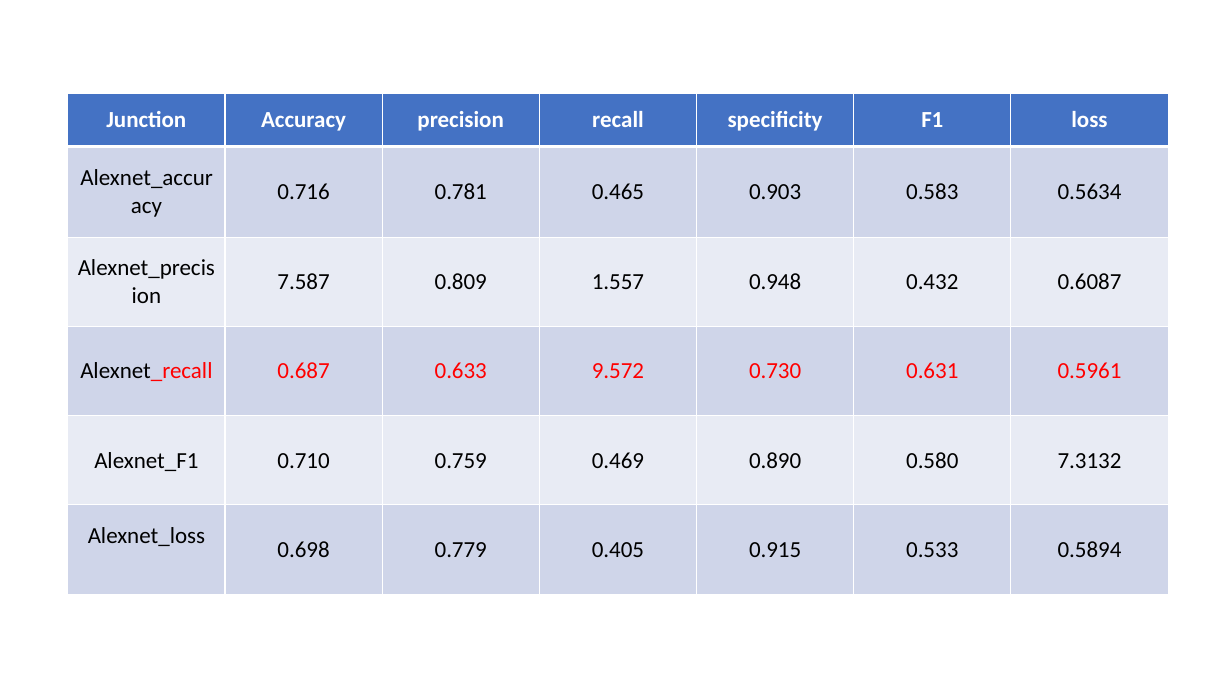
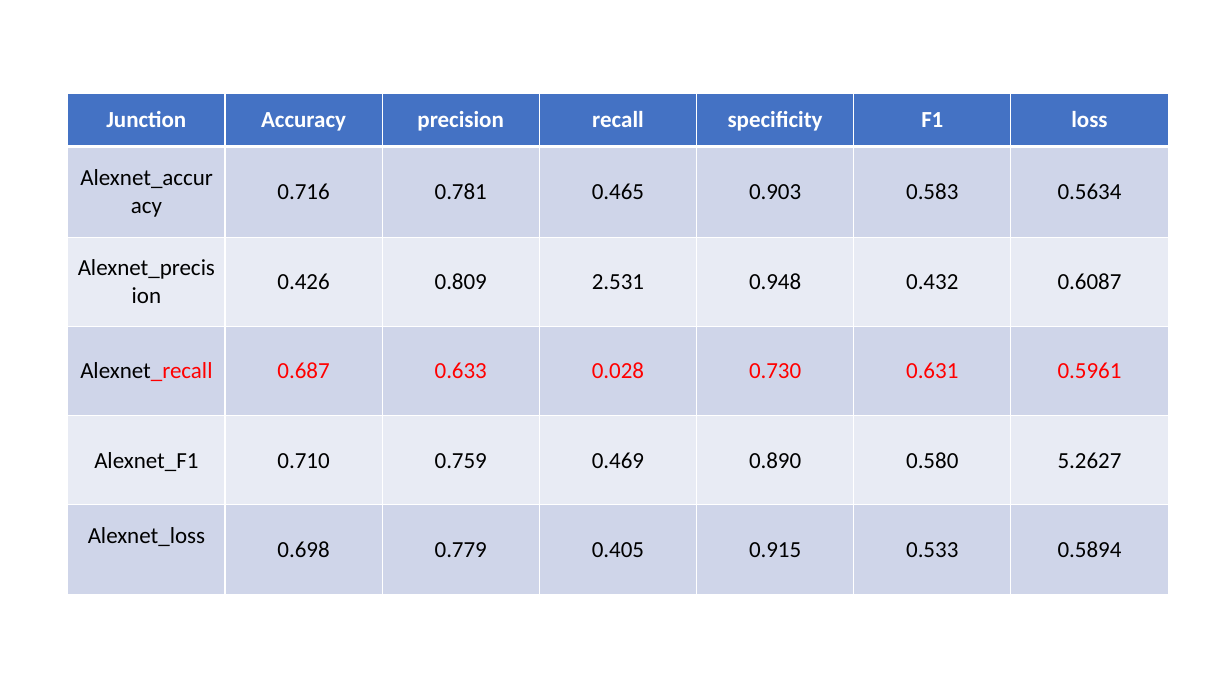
7.587: 7.587 -> 0.426 (304, 282)
1.557: 1.557 -> 2.531 (618, 282)
9.572: 9.572 -> 0.028 (618, 371)
7.3132: 7.3132 -> 5.2627 (1090, 460)
